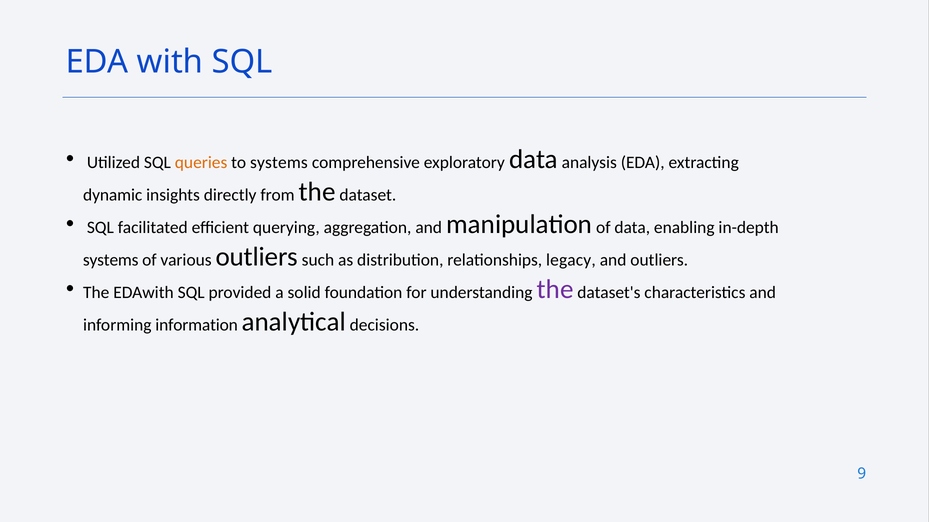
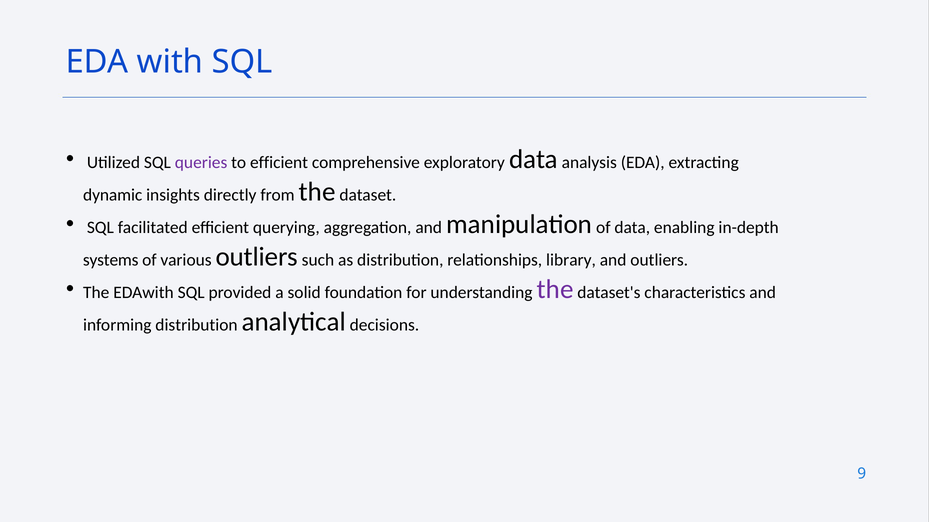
queries colour: orange -> purple (201, 162)
to systems: systems -> efficient (279, 162)
legacy: legacy -> library (571, 260)
informing information: information -> distribution (196, 325)
